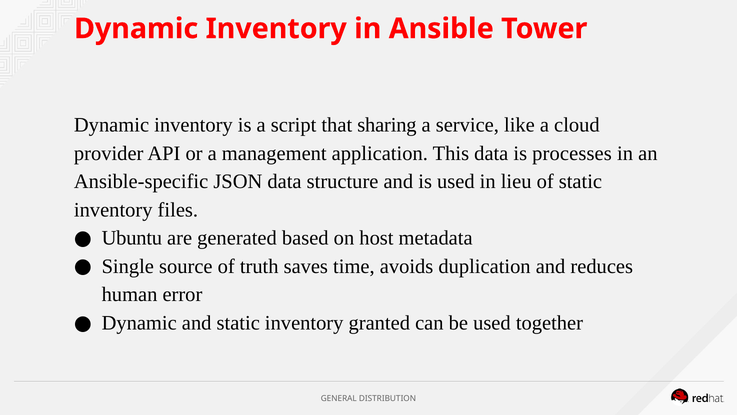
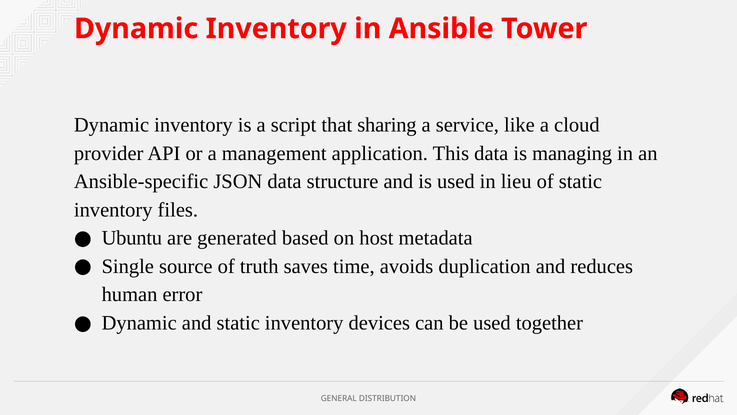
processes: processes -> managing (572, 153)
granted: granted -> devices (379, 323)
